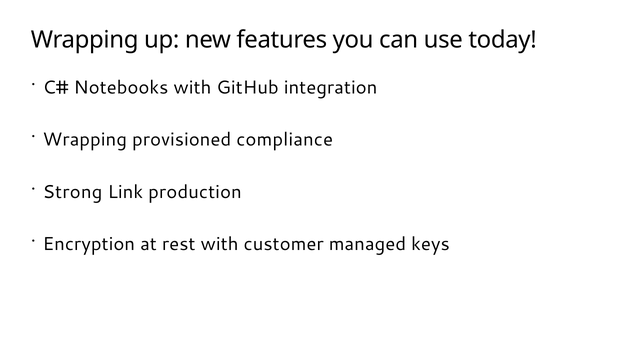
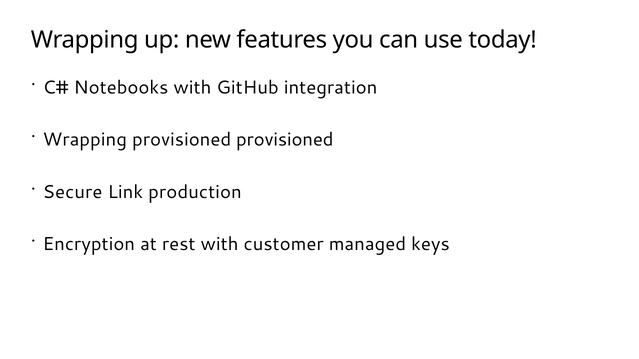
provisioned compliance: compliance -> provisioned (285, 140)
Strong: Strong -> Secure (73, 192)
